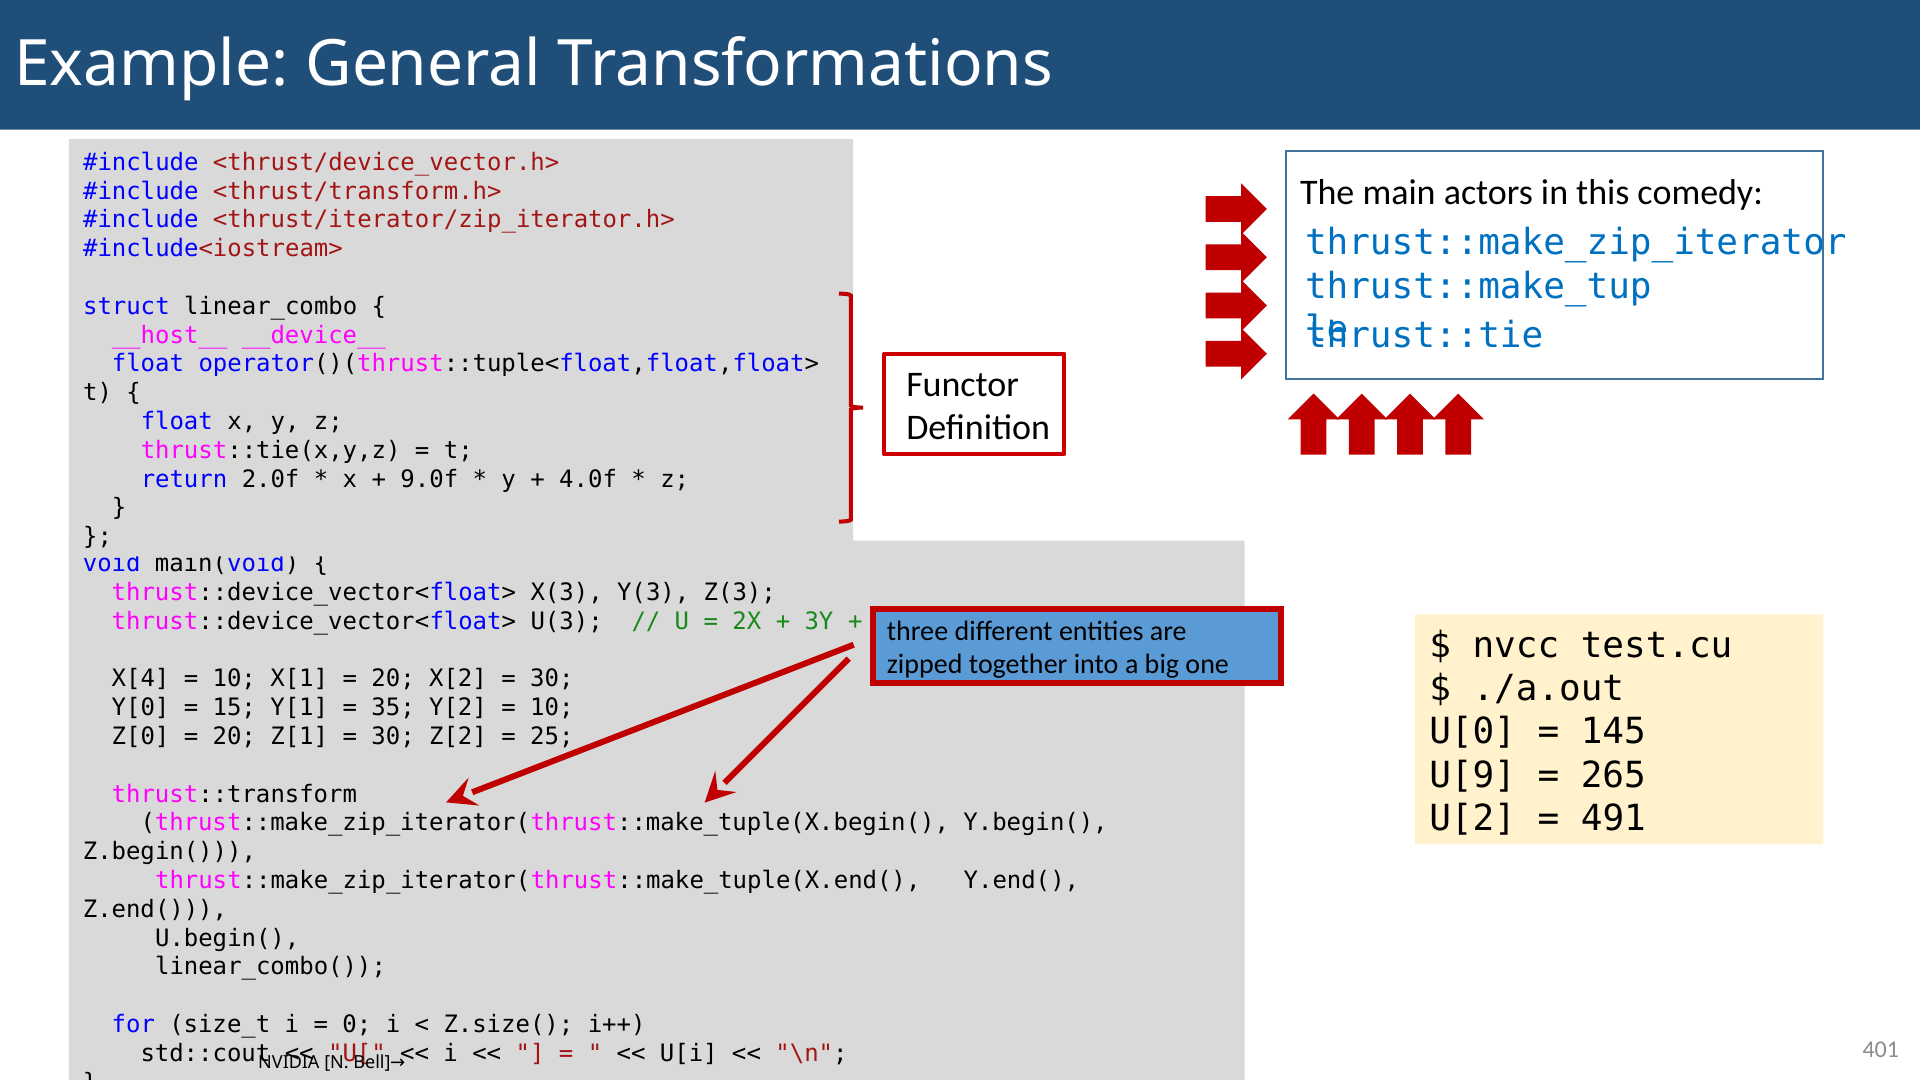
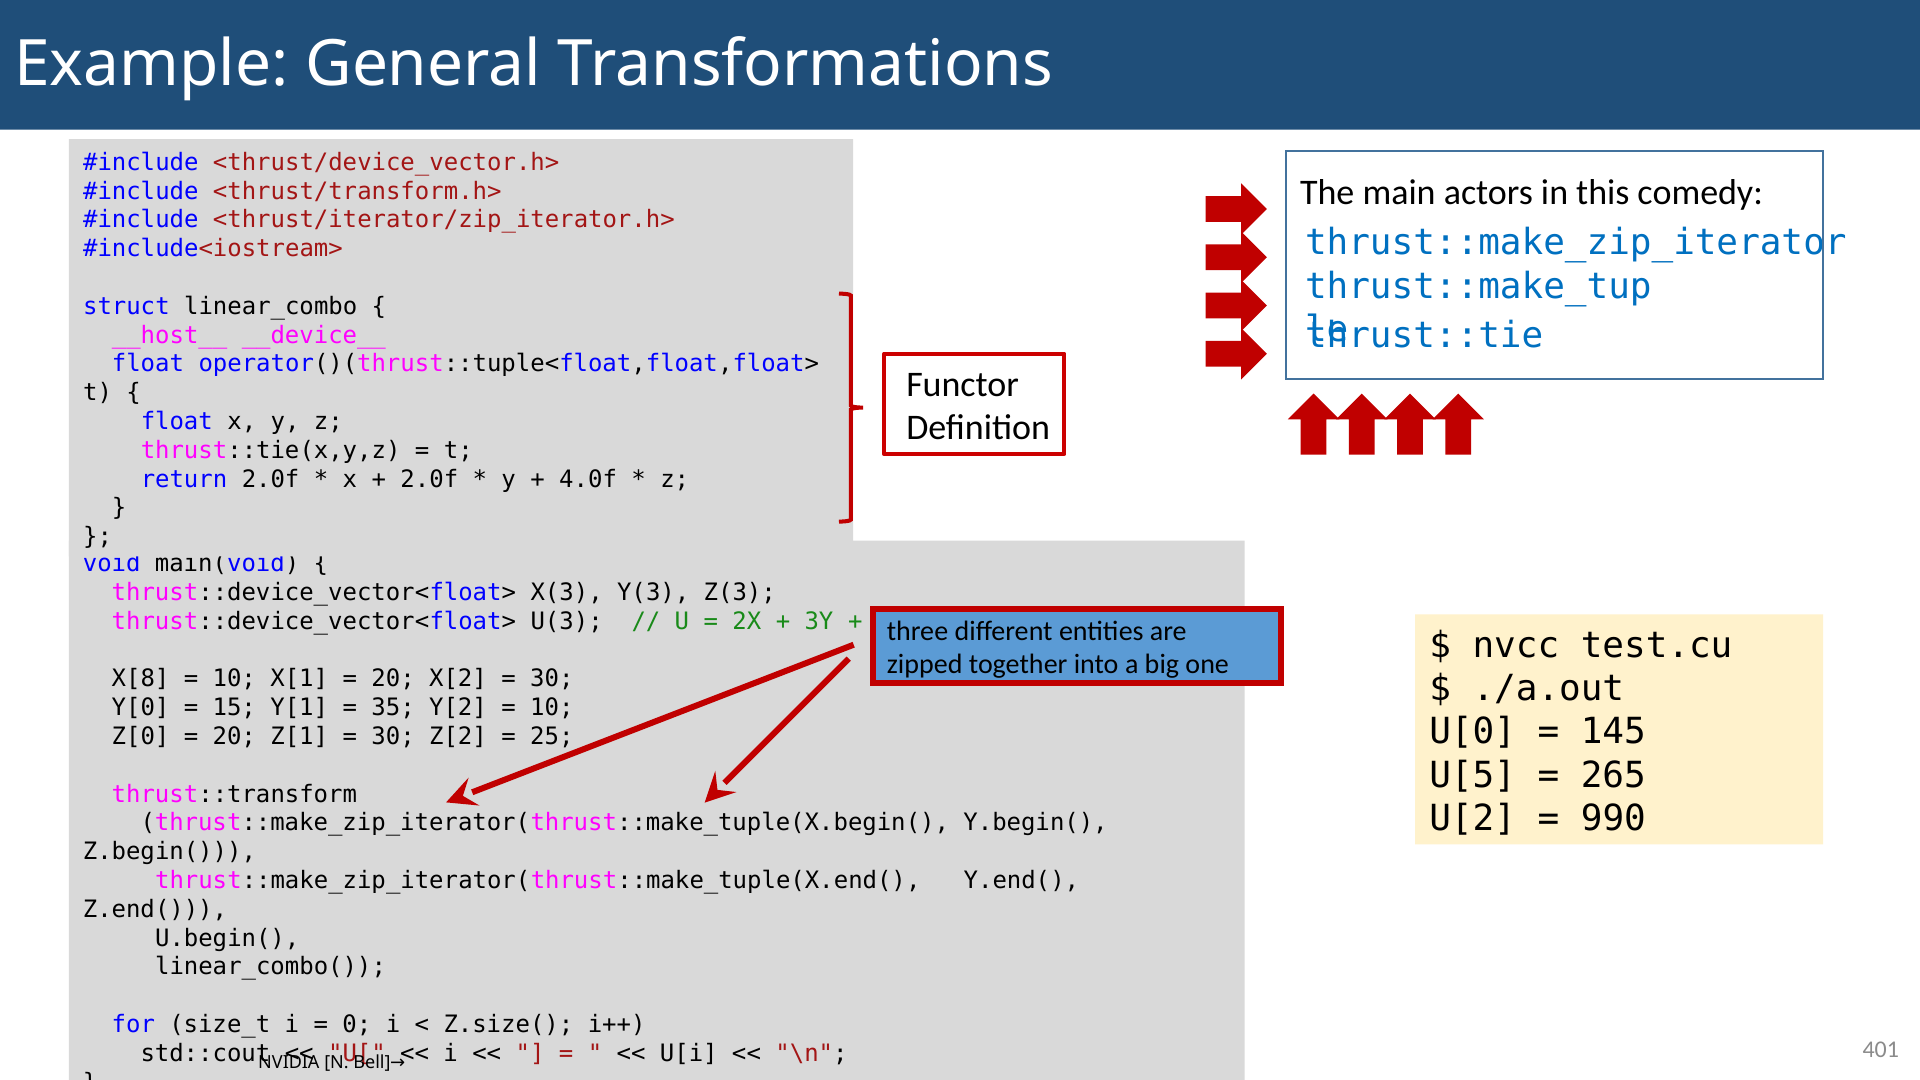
9.0f: 9.0f -> 2.0f (429, 479)
X[4: X[4 -> X[8 (141, 679)
U[9: U[9 -> U[5 (1473, 775)
491: 491 -> 990 (1613, 818)
